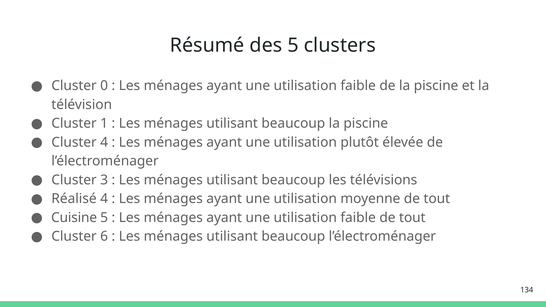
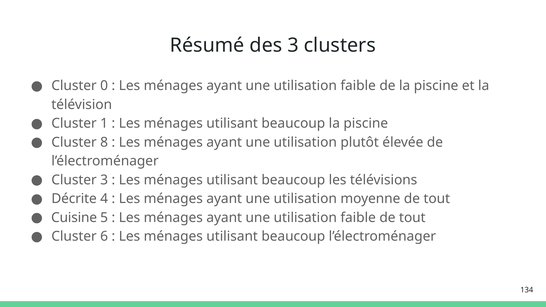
des 5: 5 -> 3 (293, 45)
Cluster 4: 4 -> 8 (104, 142)
Réalisé: Réalisé -> Décrite (74, 199)
